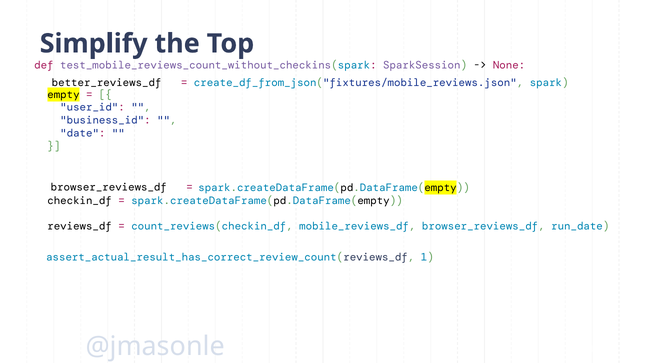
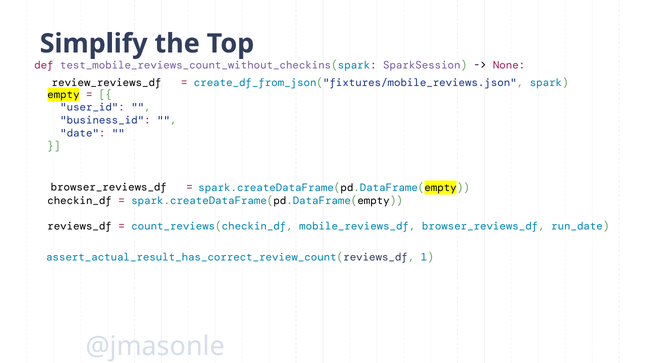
better_reviews_df: better_reviews_df -> review_reviews_df (107, 83)
